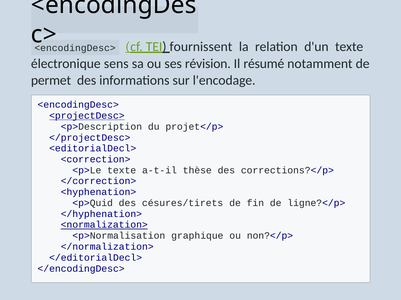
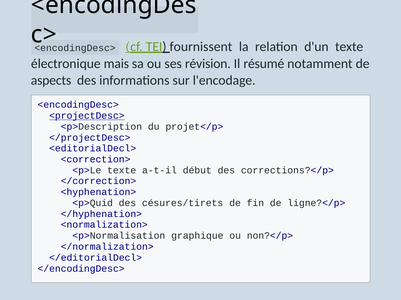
sens: sens -> mais (116, 64)
permet: permet -> aspects (51, 81)
thèse: thèse -> début (197, 171)
<normalization> underline: present -> none (104, 225)
